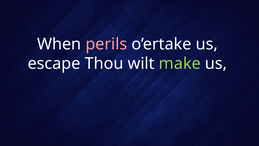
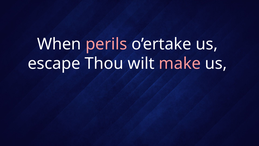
make colour: light green -> pink (180, 63)
